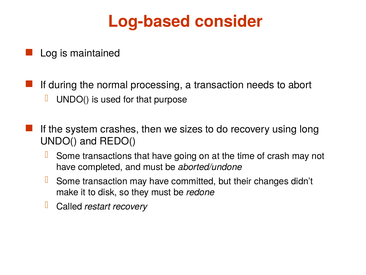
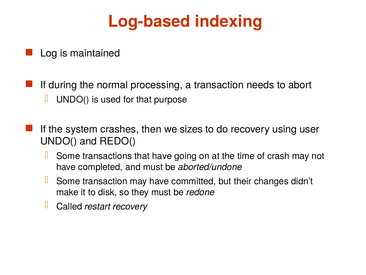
consider: consider -> indexing (229, 22)
long: long -> user (309, 129)
